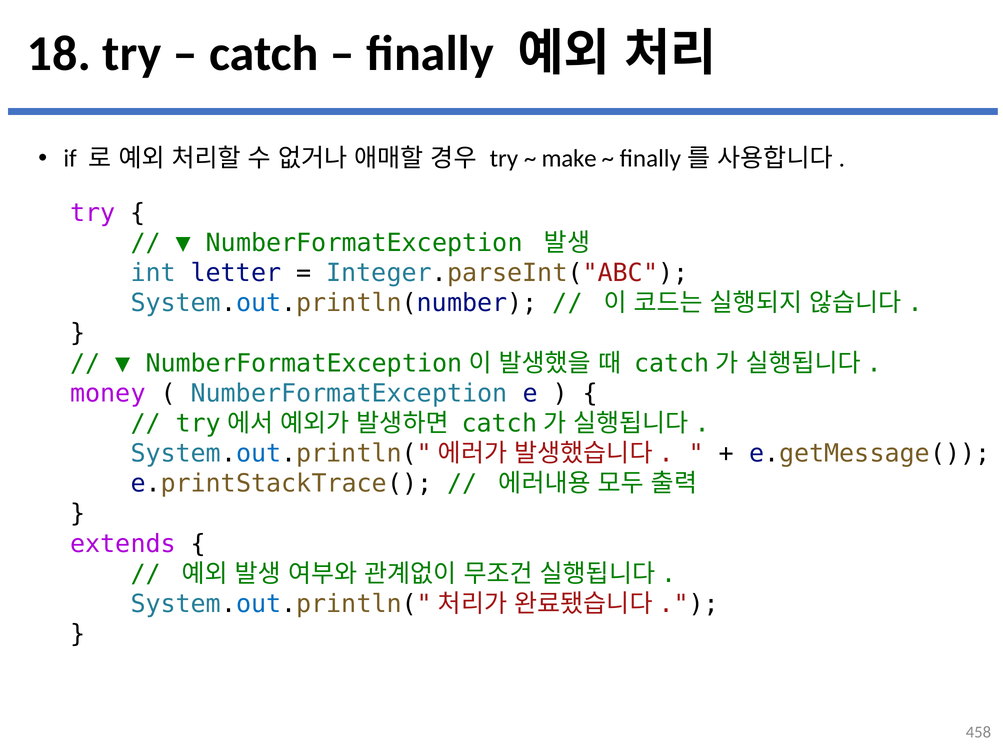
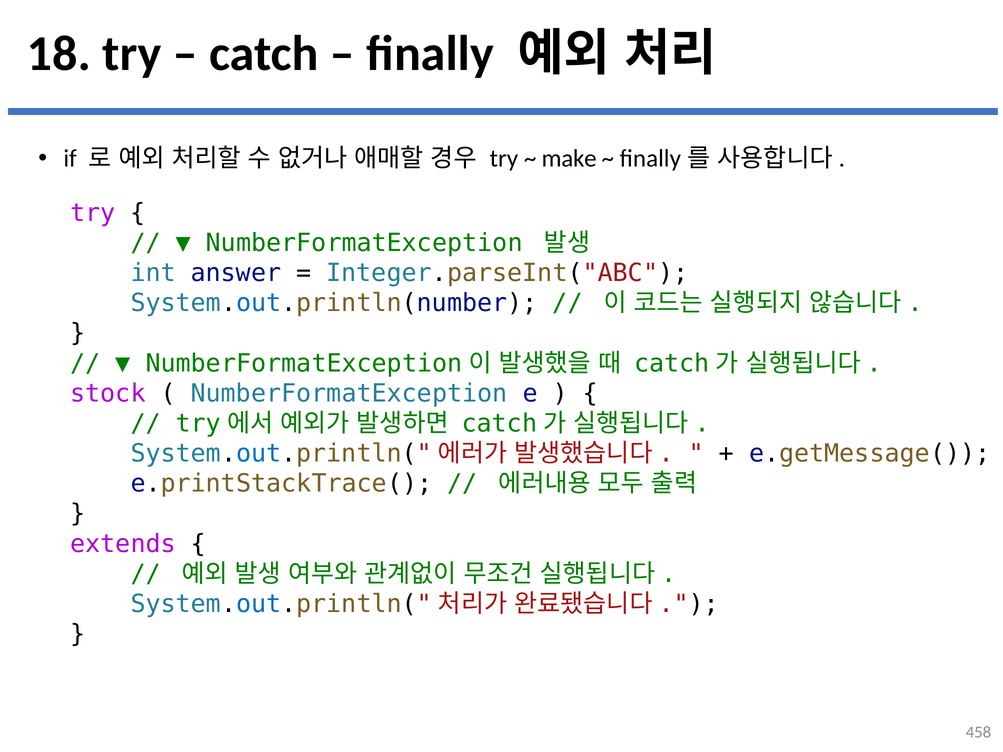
letter: letter -> answer (236, 273)
money: money -> stock (108, 394)
